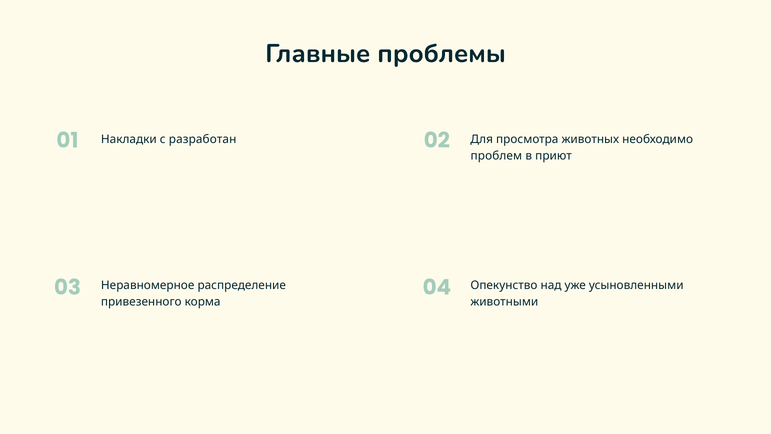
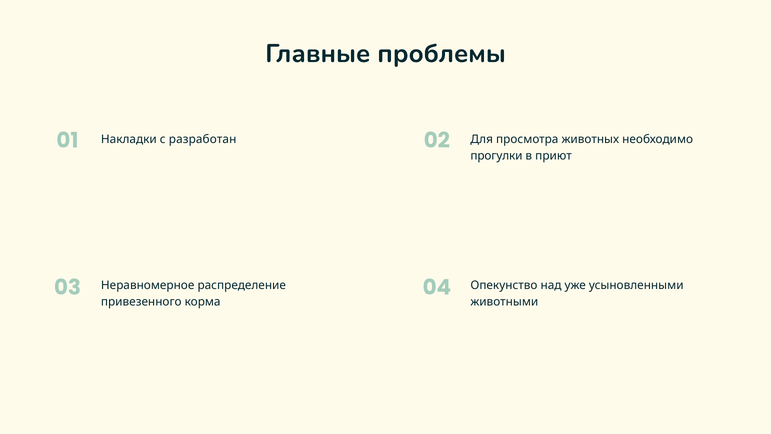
проблем: проблем -> прогулки (496, 156)
